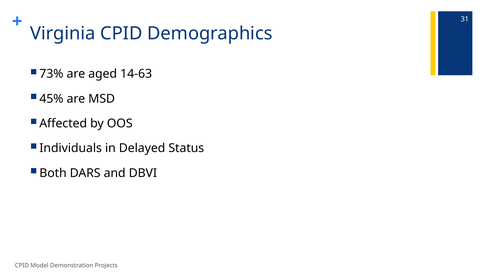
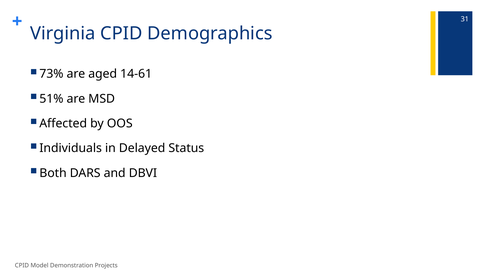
14-63: 14-63 -> 14-61 (136, 74)
45%: 45% -> 51% (51, 99)
